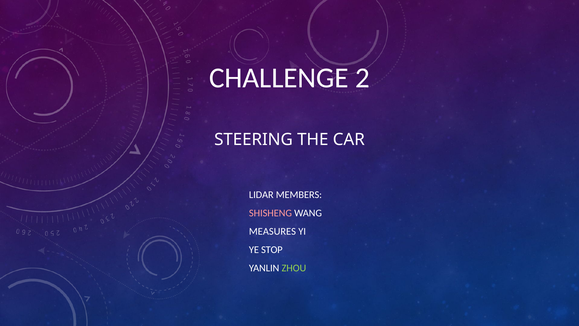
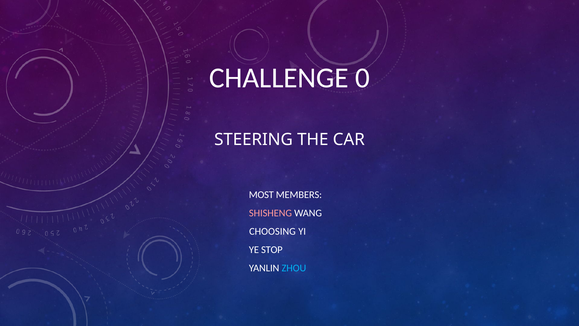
2: 2 -> 0 (363, 78)
LIDAR: LIDAR -> MOST (261, 195)
MEASURES: MEASURES -> CHOOSING (272, 231)
ZHOU colour: light green -> light blue (294, 268)
